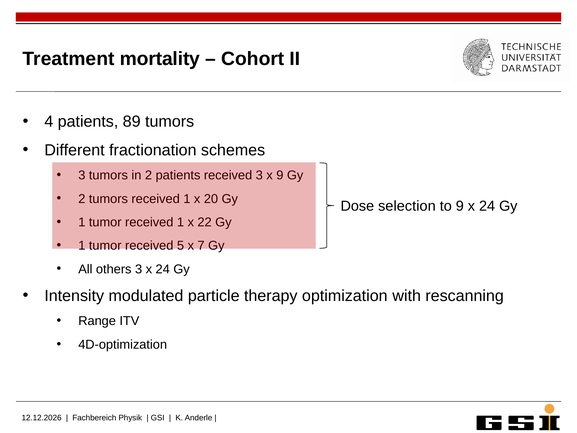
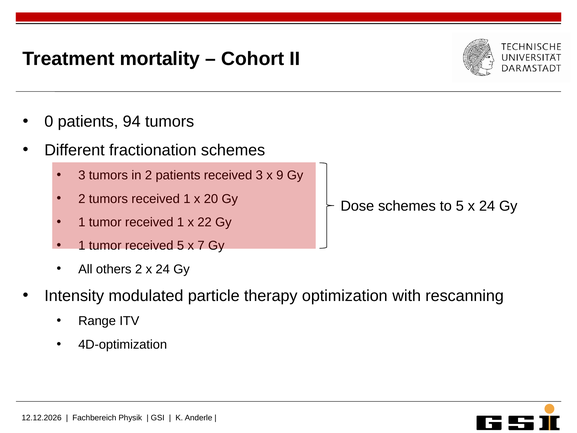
4: 4 -> 0 (49, 122)
89: 89 -> 94 (132, 122)
Dose selection: selection -> schemes (407, 206)
to 9: 9 -> 5 (460, 206)
others 3: 3 -> 2 (139, 269)
